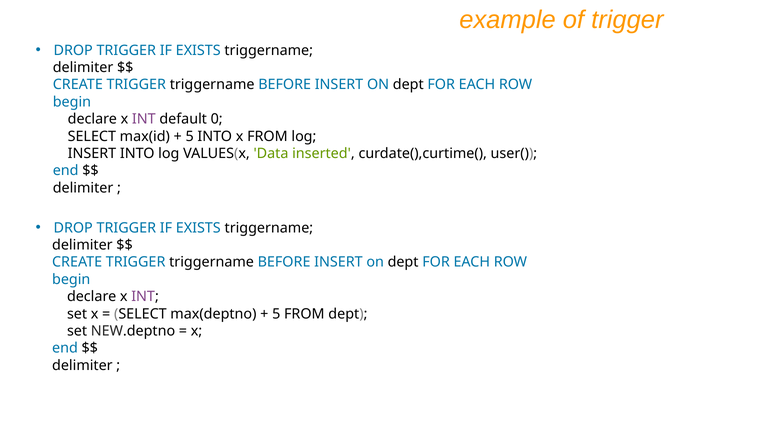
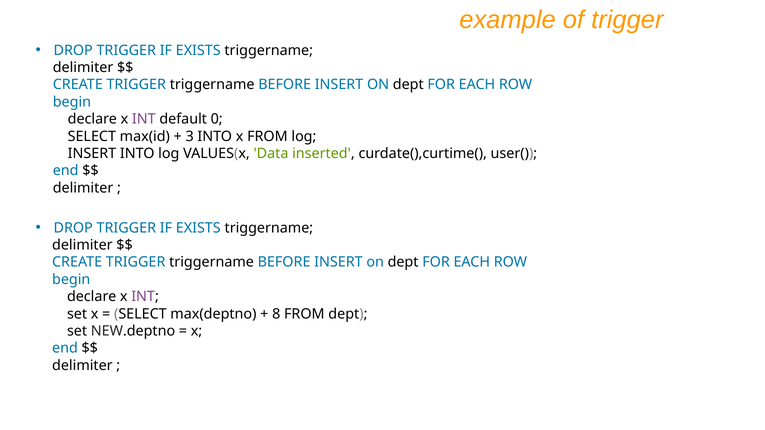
5: 5 -> 3 (190, 136)
5: 5 -> 8 (276, 314)
